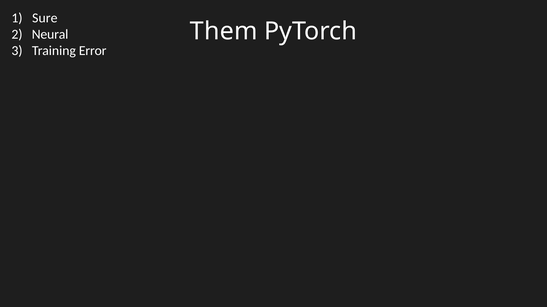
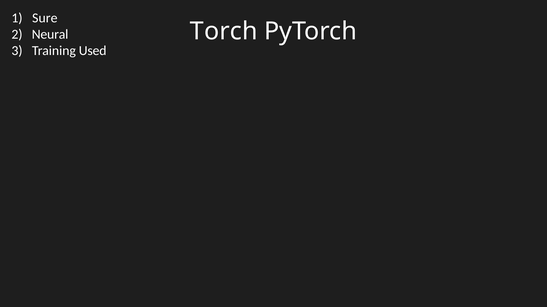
Them: Them -> Torch (224, 31)
Error: Error -> Used (93, 51)
